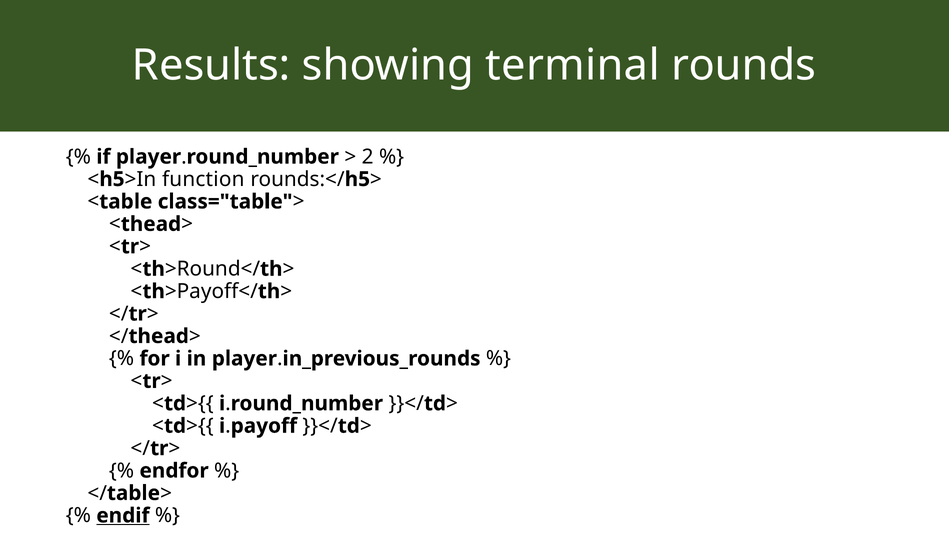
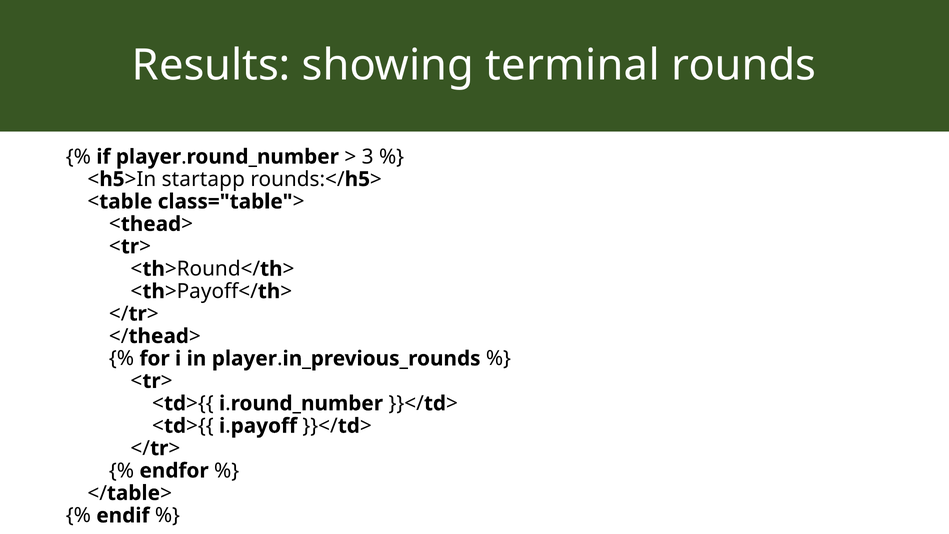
2: 2 -> 3 (368, 157)
function: function -> startapp (203, 179)
endif underline: present -> none (123, 515)
